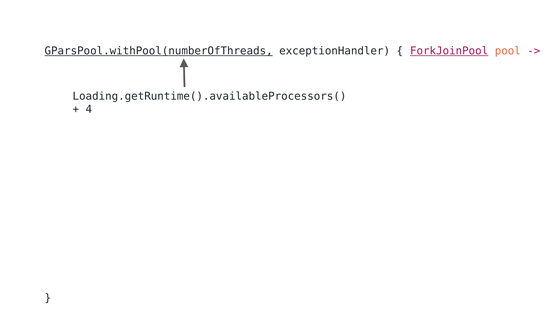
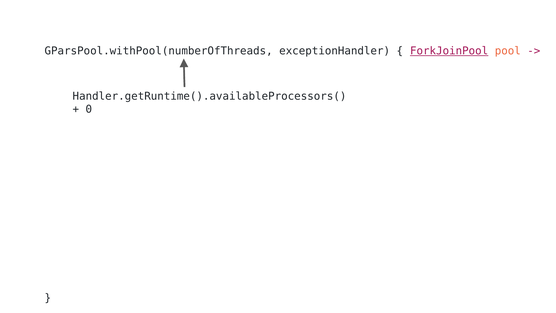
GParsPool.withPool(numberOfThreads underline: present -> none (159, 51)
Loading.getRuntime().availableProcessors(: Loading.getRuntime().availableProcessors( -> Handler.getRuntime().availableProcessors( (209, 96)
4: 4 -> 0 (89, 109)
